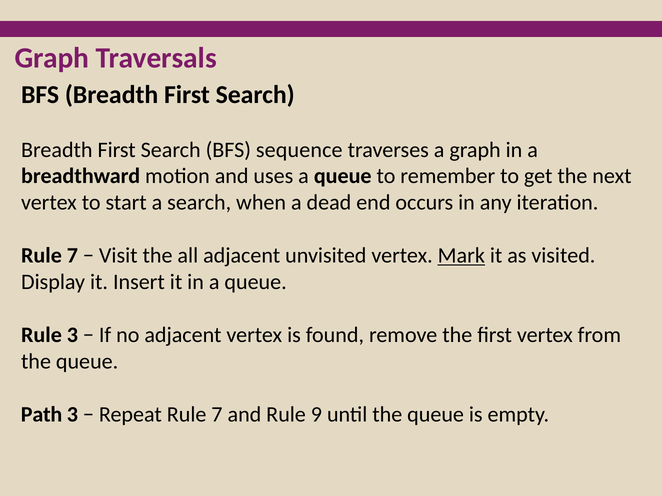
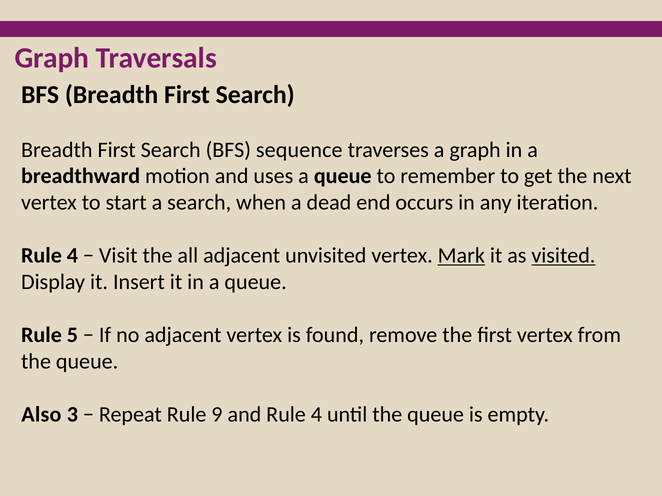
7: 7 -> 4 (72, 256)
visited underline: none -> present (563, 256)
Rule 3: 3 -> 5 (72, 335)
Path: Path -> Also (41, 415)
Repeat Rule 7: 7 -> 9 (217, 415)
and Rule 9: 9 -> 4 (316, 415)
